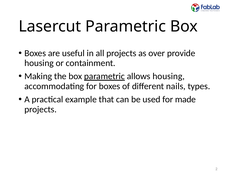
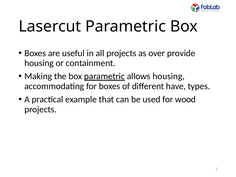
nails: nails -> have (176, 86)
made: made -> wood (185, 99)
